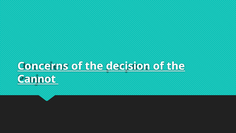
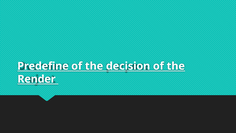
Concerns: Concerns -> Predefine (43, 66)
Cannot: Cannot -> Render (37, 79)
